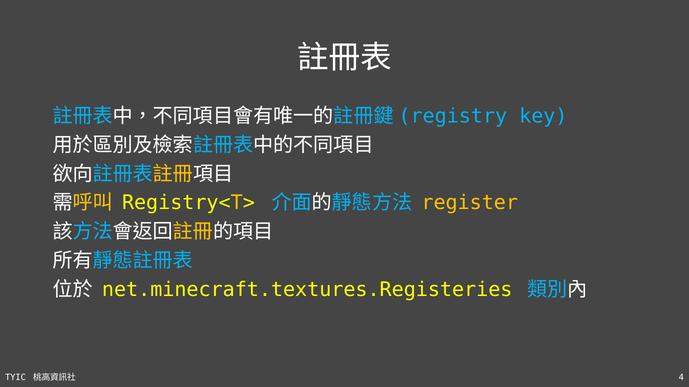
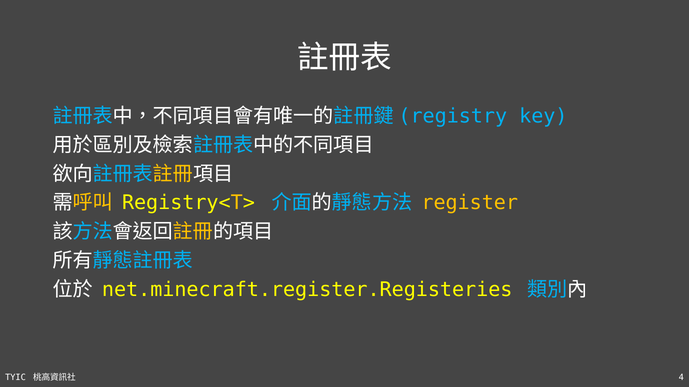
net.minecraft.textures.Registeries: net.minecraft.textures.Registeries -> net.minecraft.register.Registeries (307, 290)
